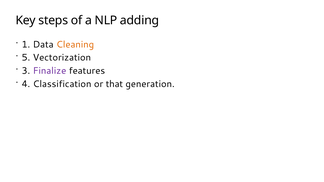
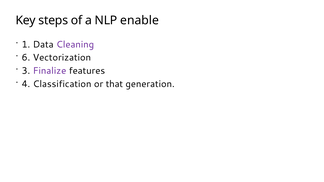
adding: adding -> enable (140, 20)
Cleaning colour: orange -> purple (75, 44)
5: 5 -> 6 (26, 58)
